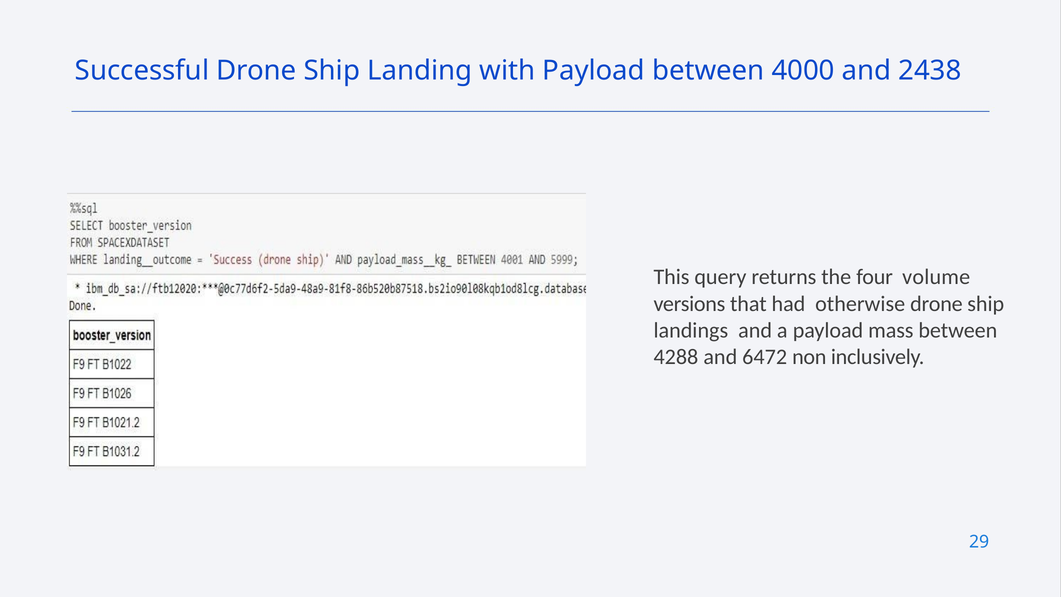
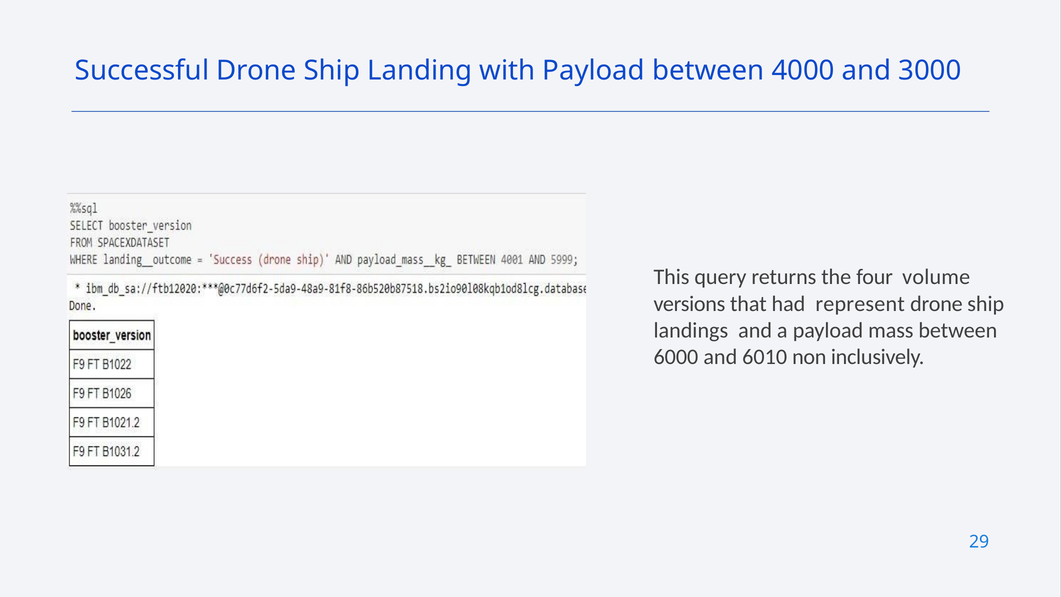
2438: 2438 -> 3000 (930, 71)
otherwise: otherwise -> represent (860, 304)
4288: 4288 -> 6000 (676, 357)
6472: 6472 -> 6010 (765, 357)
